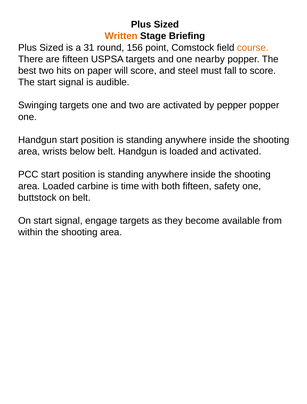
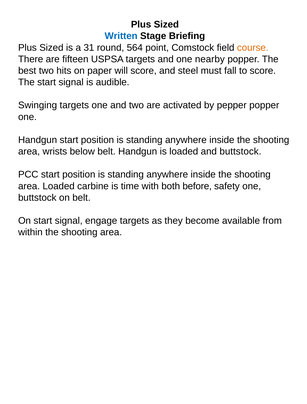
Written colour: orange -> blue (121, 36)
156: 156 -> 564 (135, 47)
and activated: activated -> buttstock (240, 151)
both fifteen: fifteen -> before (197, 186)
